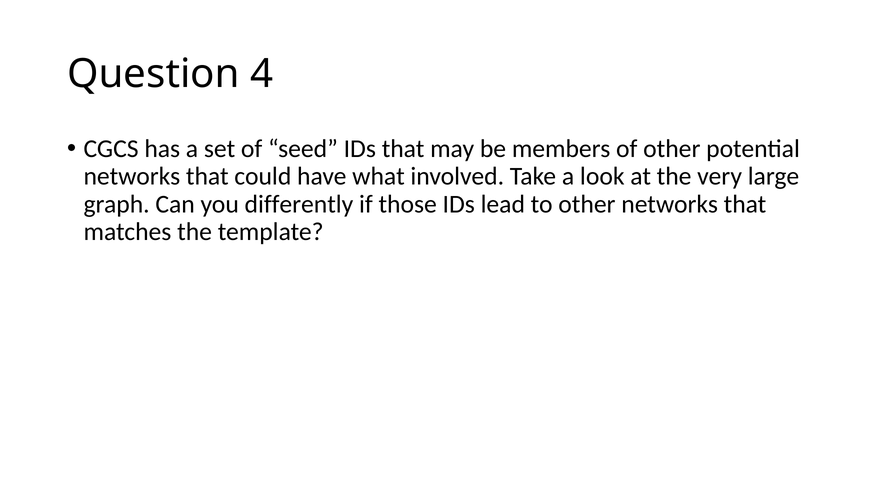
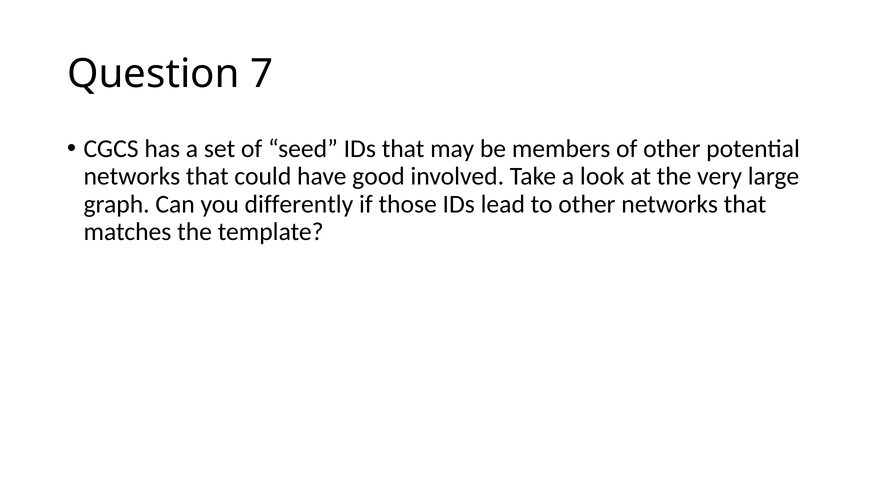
4: 4 -> 7 (262, 74)
what: what -> good (378, 177)
